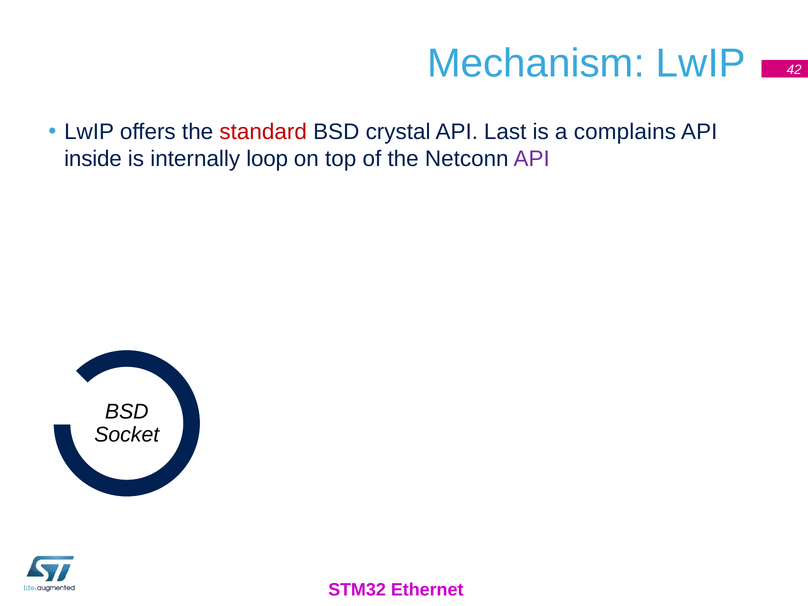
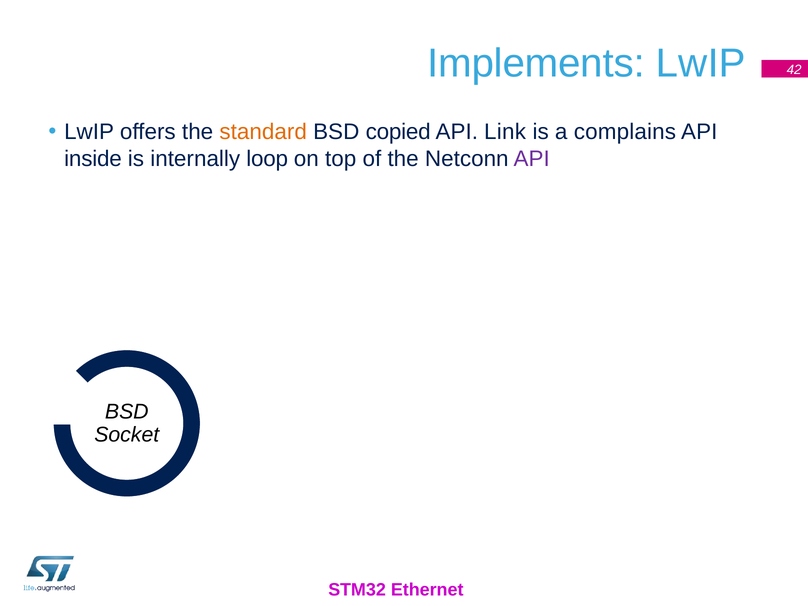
Mechanism: Mechanism -> Implements (536, 64)
standard colour: red -> orange (263, 132)
crystal: crystal -> copied (398, 132)
Last: Last -> Link (505, 132)
